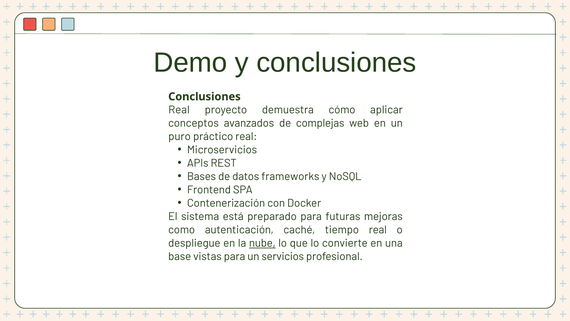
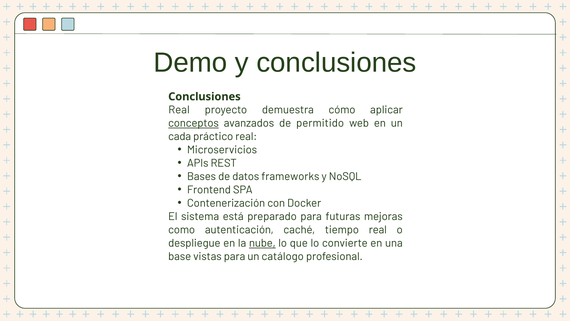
conceptos underline: none -> present (193, 123)
complejas: complejas -> permitido (320, 123)
puro: puro -> cada (180, 136)
servicios: servicios -> catálogo (283, 256)
